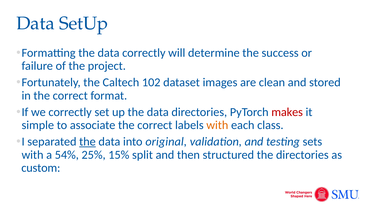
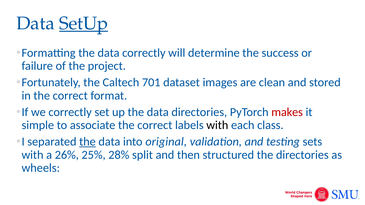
SetUp underline: none -> present (84, 23)
102: 102 -> 701 (151, 83)
with colour: orange -> black (217, 125)
54%: 54% -> 26% (67, 155)
15%: 15% -> 28% (119, 155)
custom: custom -> wheels (41, 168)
